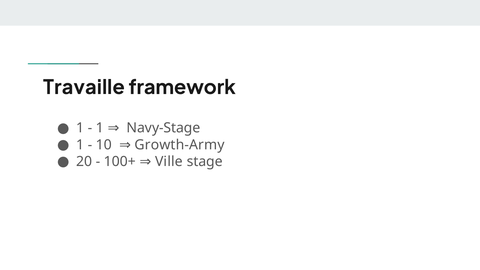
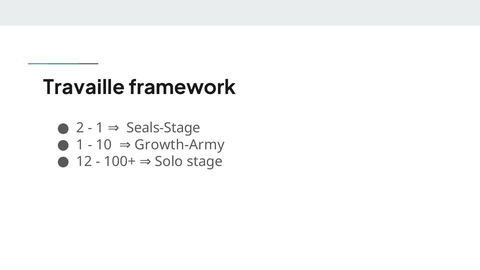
1: 1 -> 2 (80, 128)
Navy-Stage: Navy-Stage -> Seals-Stage (164, 128)
20: 20 -> 12 (84, 162)
Ville: Ville -> Solo (169, 162)
